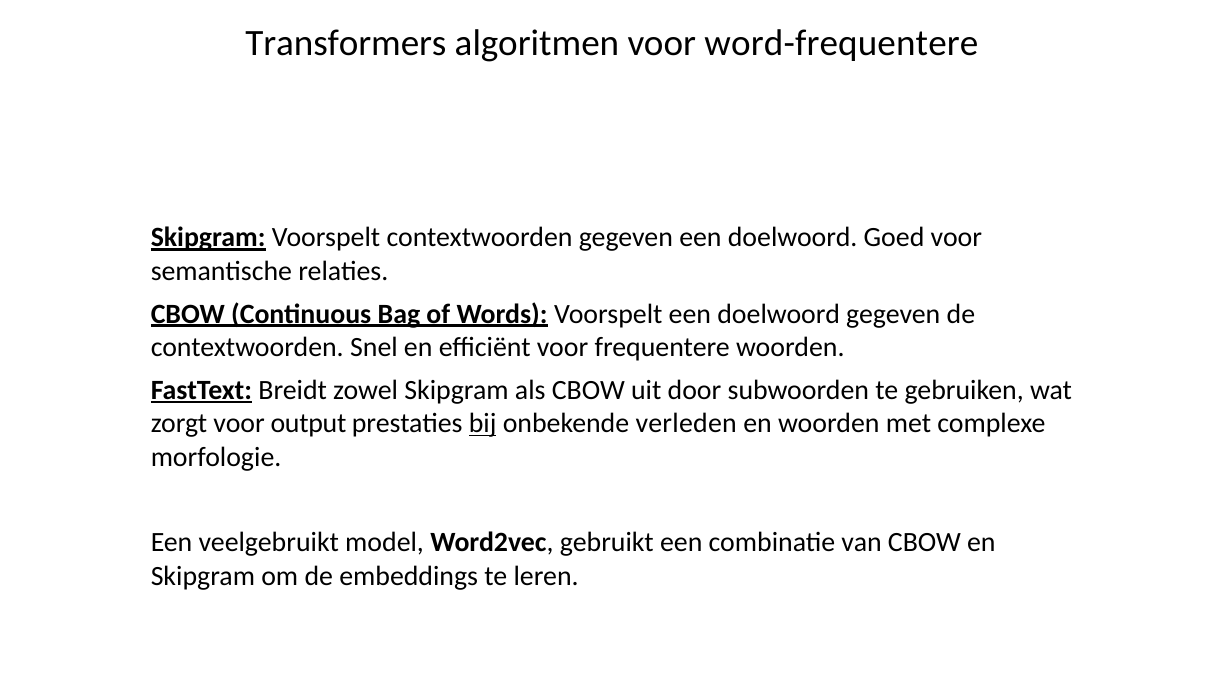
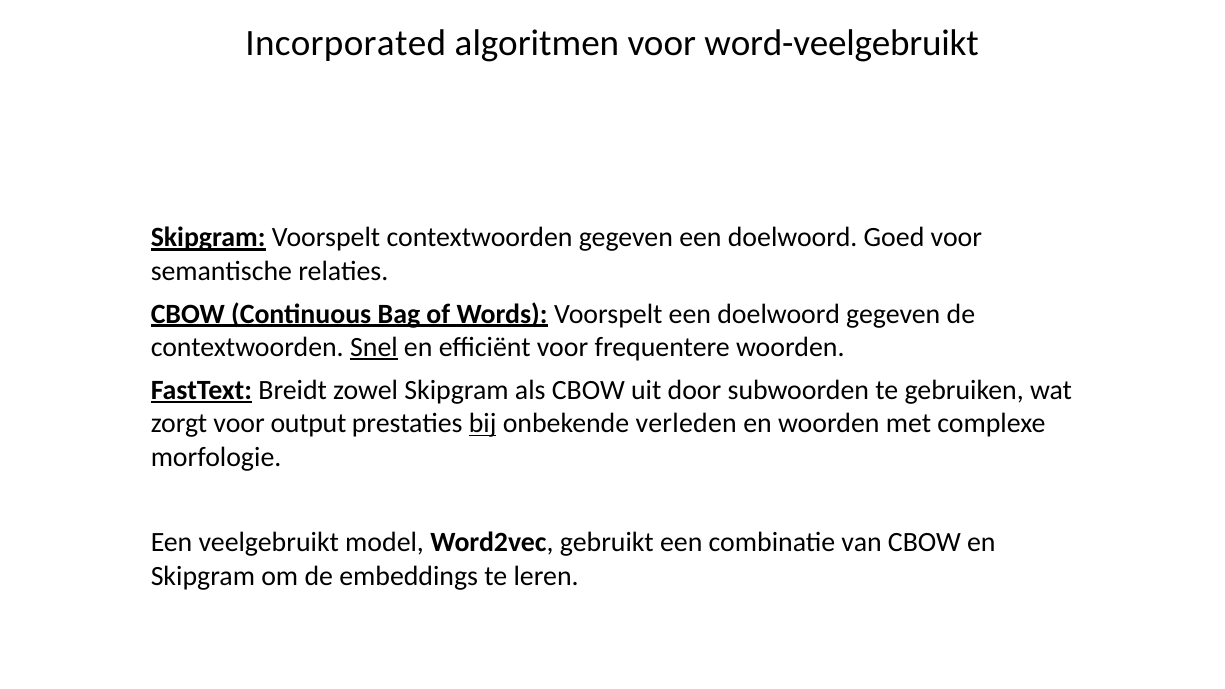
Transformers: Transformers -> Incorporated (346, 43)
word-frequentere: word-frequentere -> word-veelgebruikt (842, 43)
Snel underline: none -> present (374, 347)
